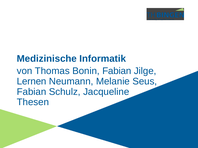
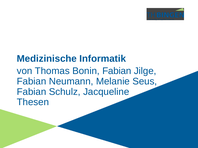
Lernen: Lernen -> Fabian (32, 82)
